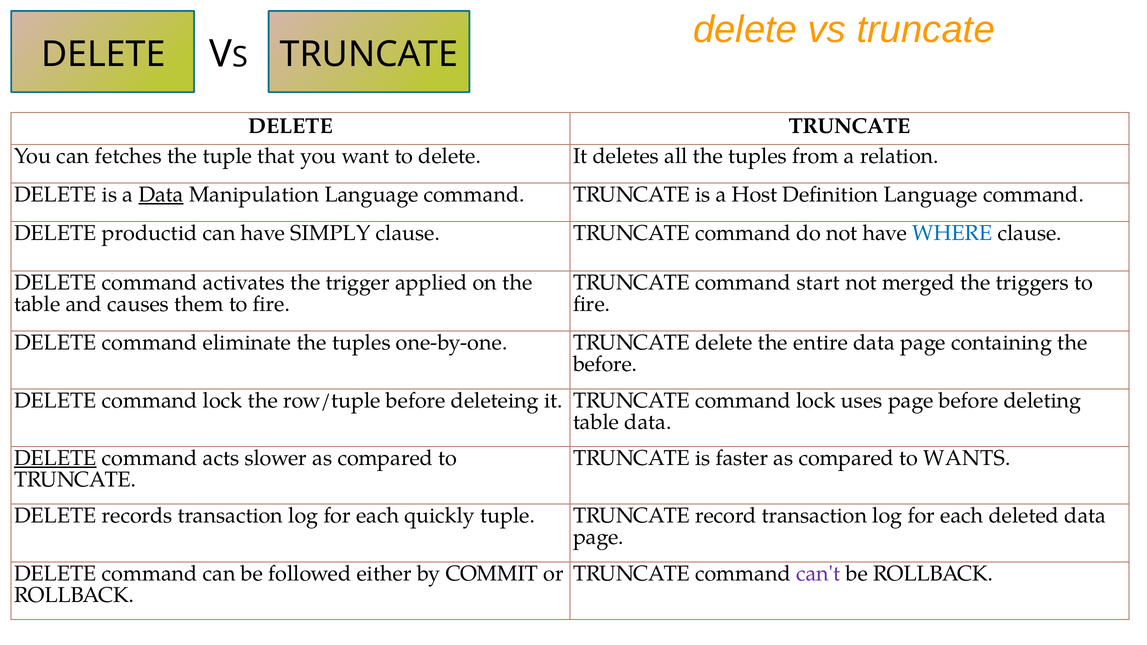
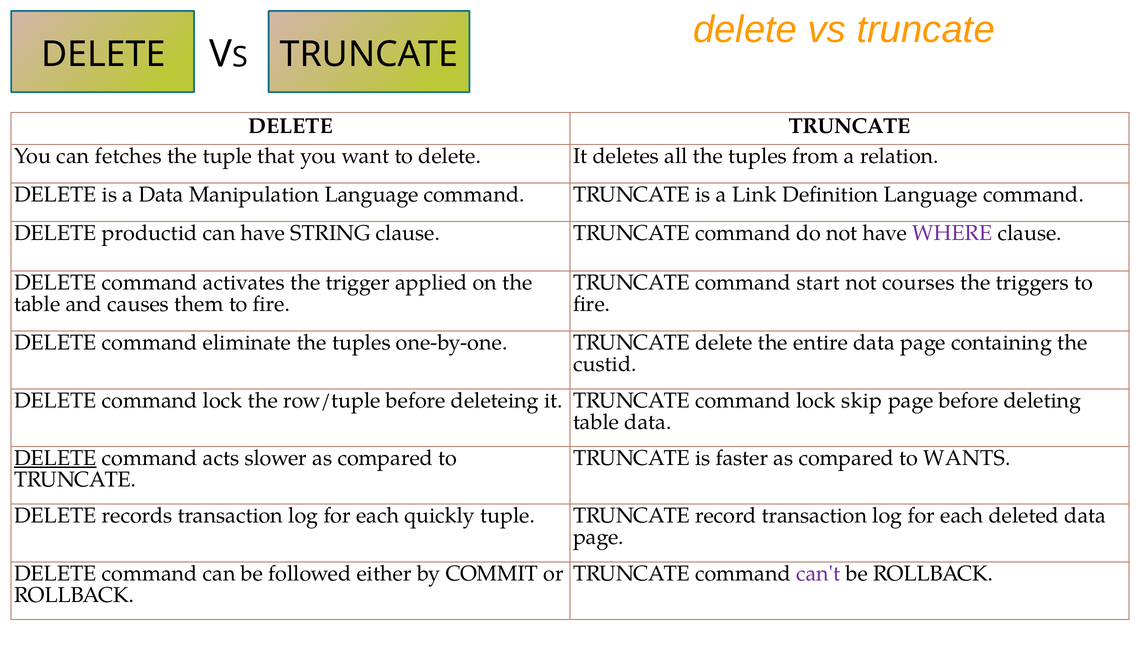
Data underline: present -> none (161, 195)
Host: Host -> Link (754, 195)
SIMPLY: SIMPLY -> STRING (330, 233)
WHERE colour: blue -> purple (952, 233)
merged: merged -> courses (918, 283)
before: before -> custid (605, 364)
uses: uses -> skip (862, 401)
